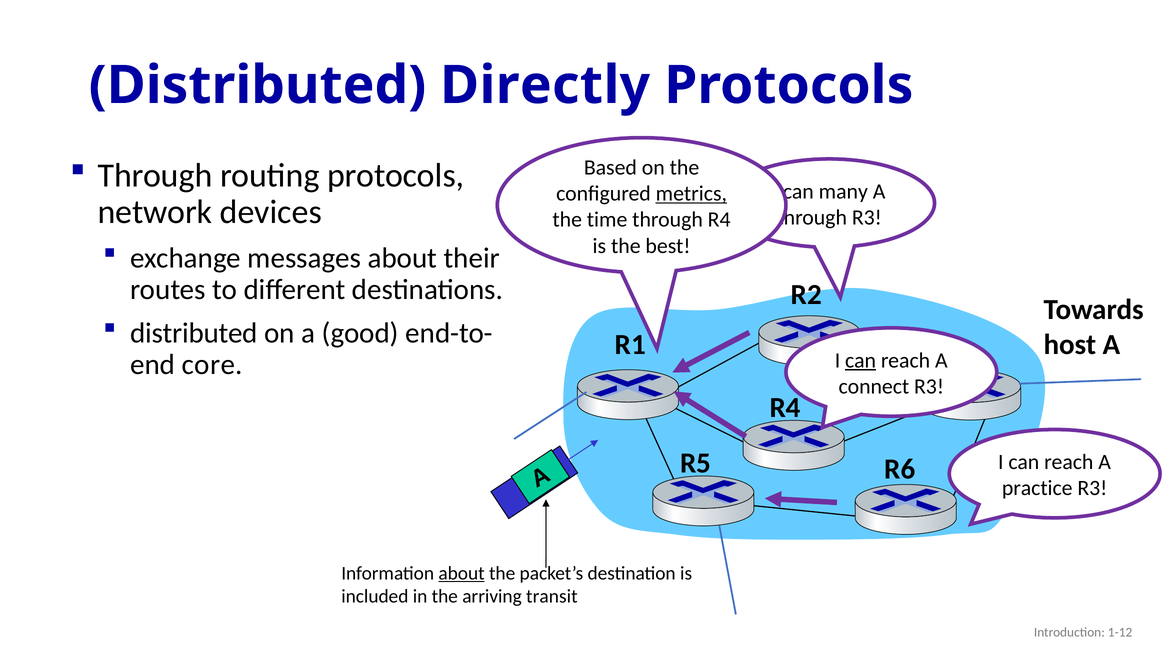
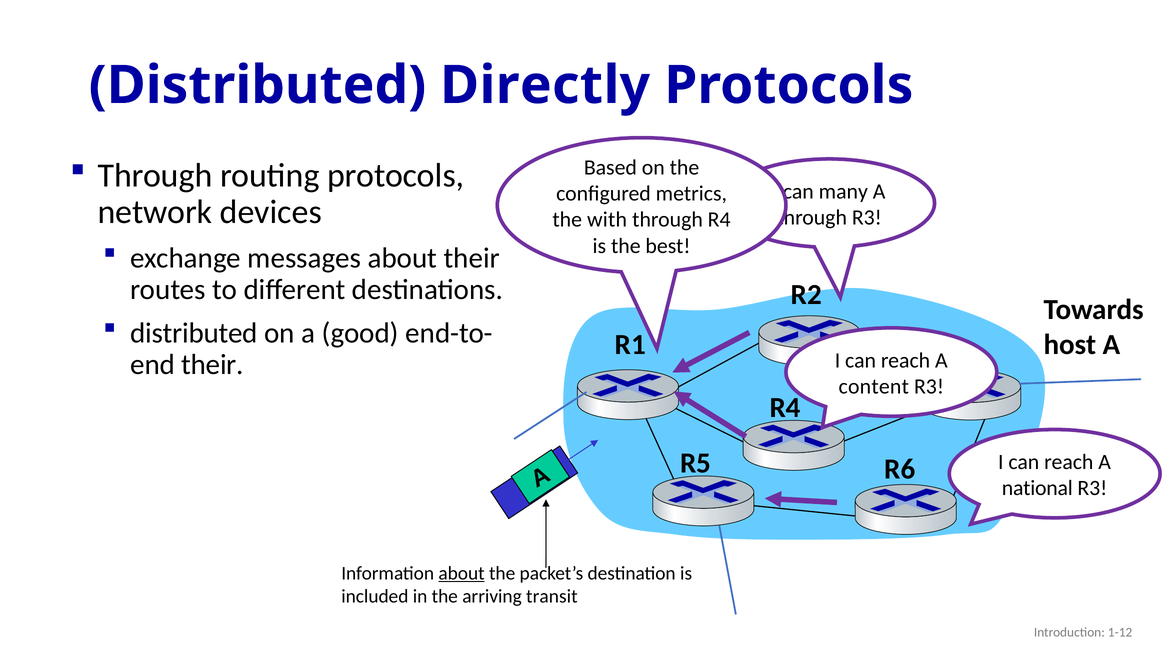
metrics underline: present -> none (691, 194)
time: time -> with (607, 220)
can underline: present -> none (861, 361)
core: core -> their (213, 365)
connect: connect -> content (874, 387)
practice: practice -> national (1037, 488)
